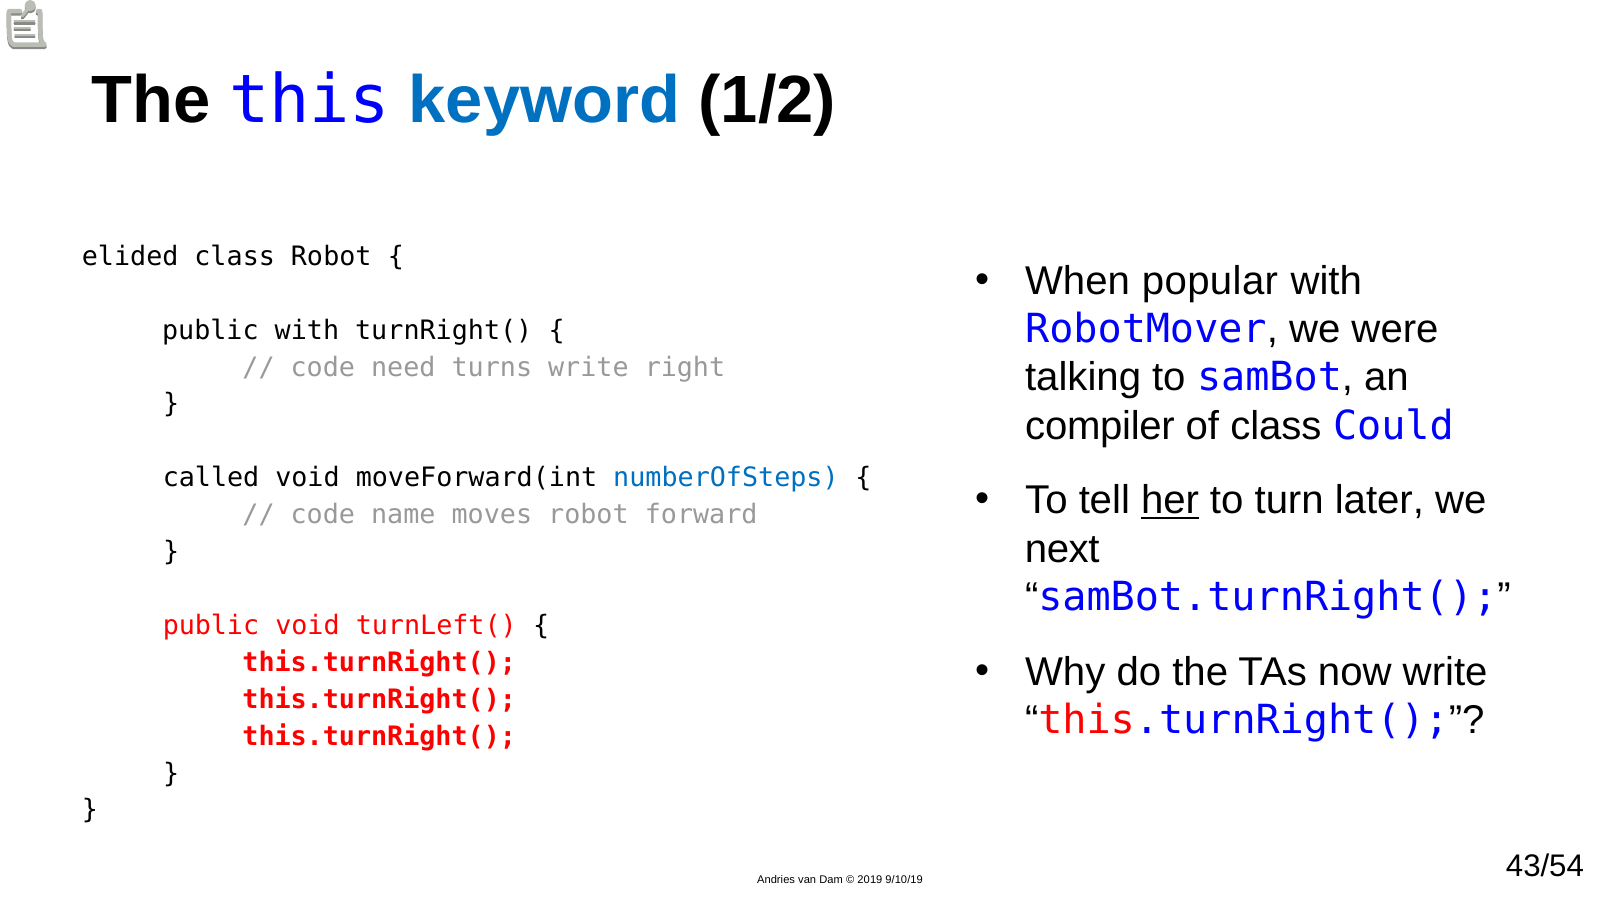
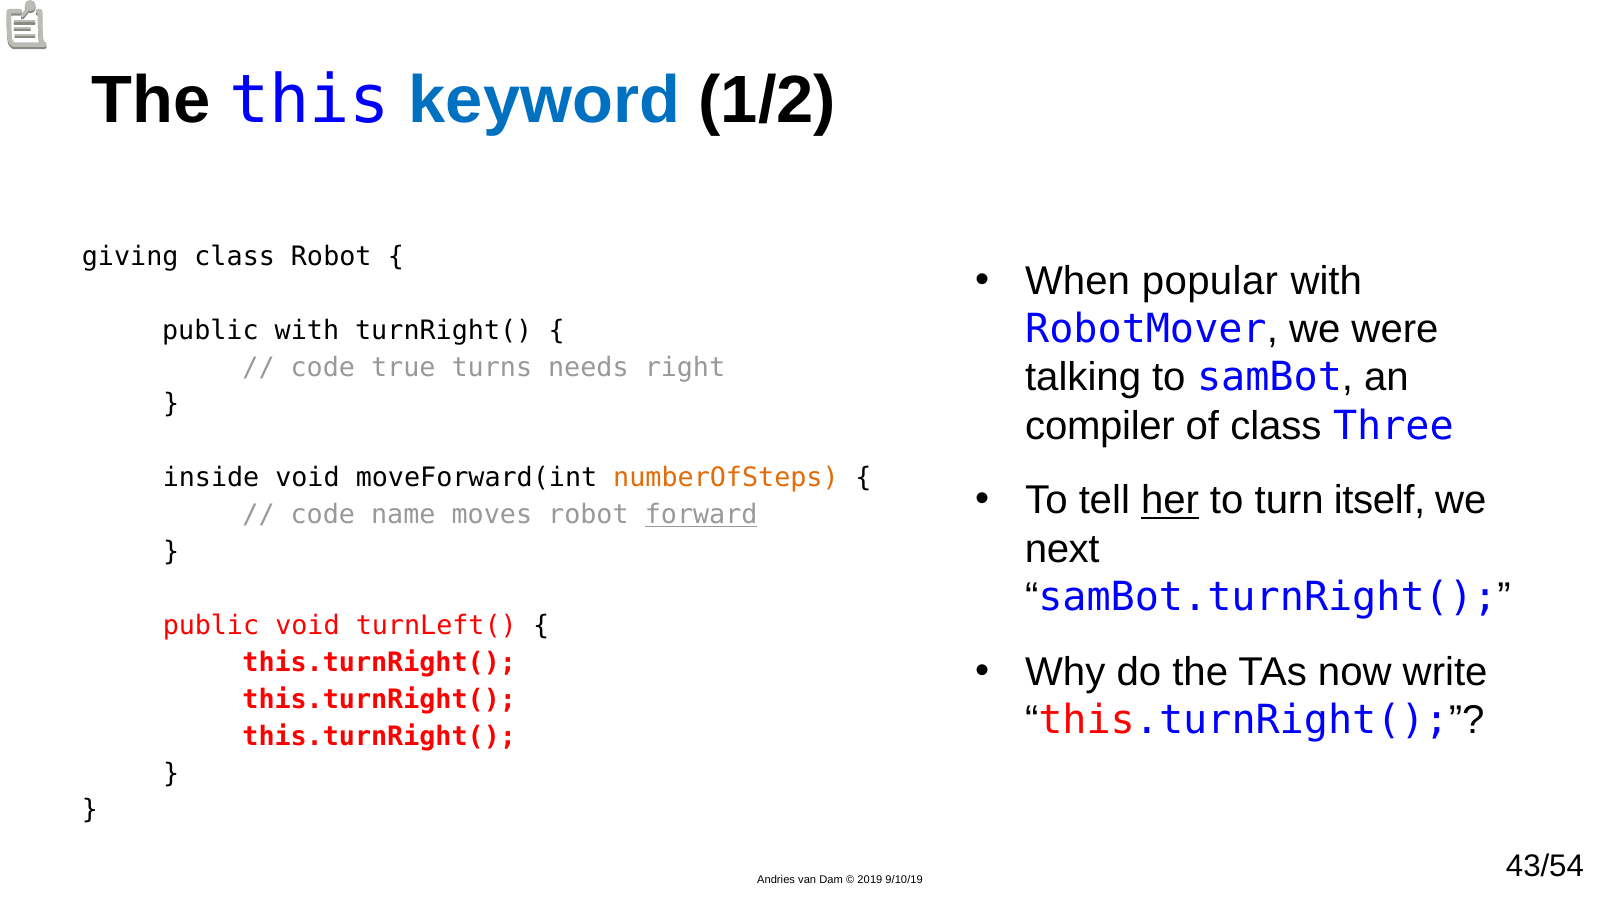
elided: elided -> giving (130, 257)
need: need -> true (403, 367)
turns write: write -> needs (588, 367)
Could: Could -> Three (1393, 426)
called: called -> inside (211, 478)
numberOfSteps colour: blue -> orange (726, 478)
later: later -> itself (1380, 501)
forward underline: none -> present (701, 515)
